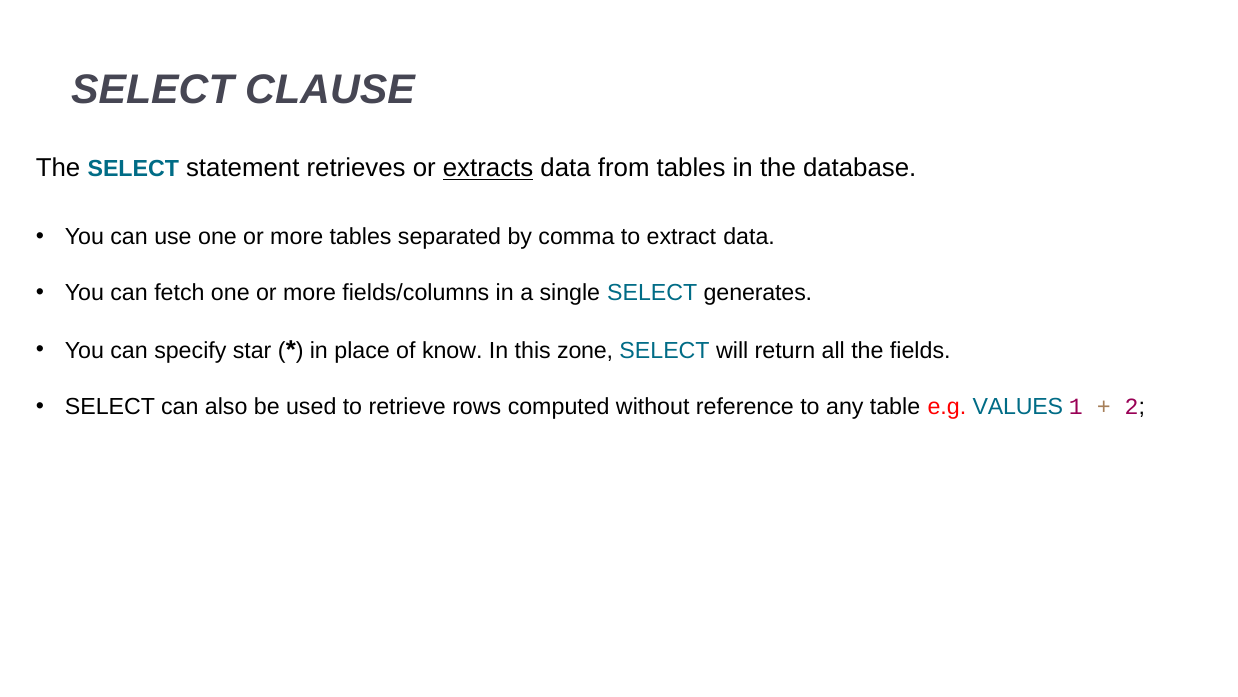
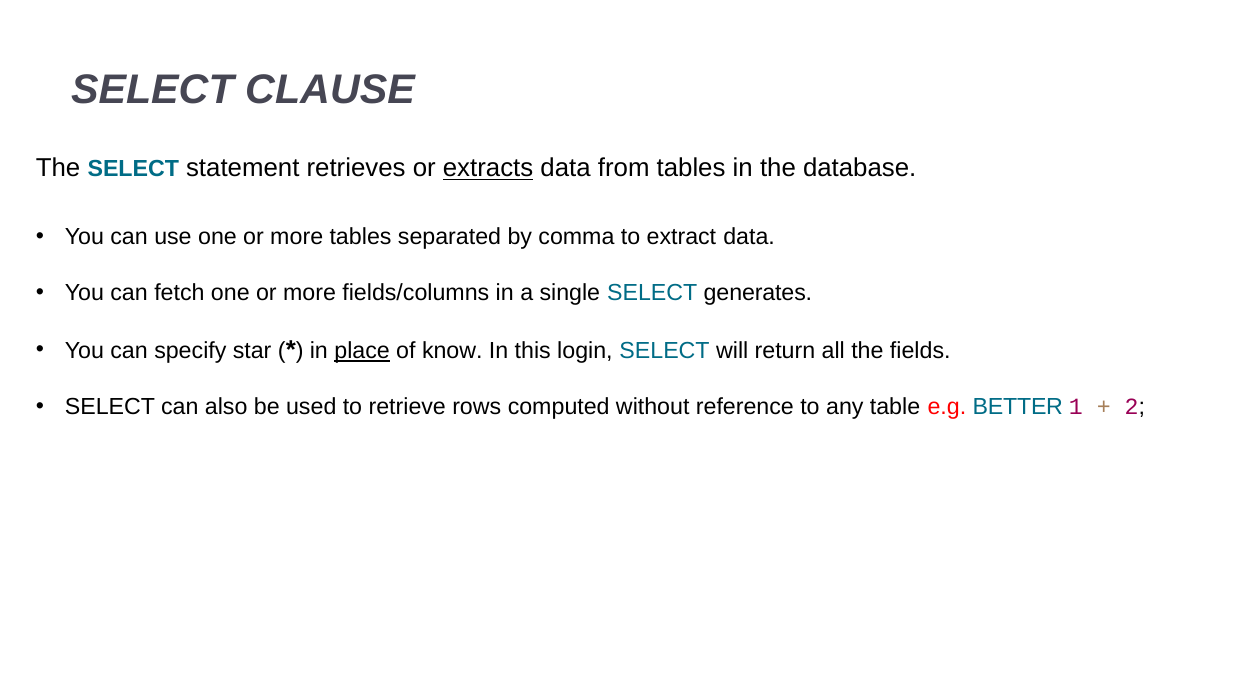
place underline: none -> present (362, 351)
zone: zone -> login (585, 351)
VALUES: VALUES -> BETTER (1018, 407)
